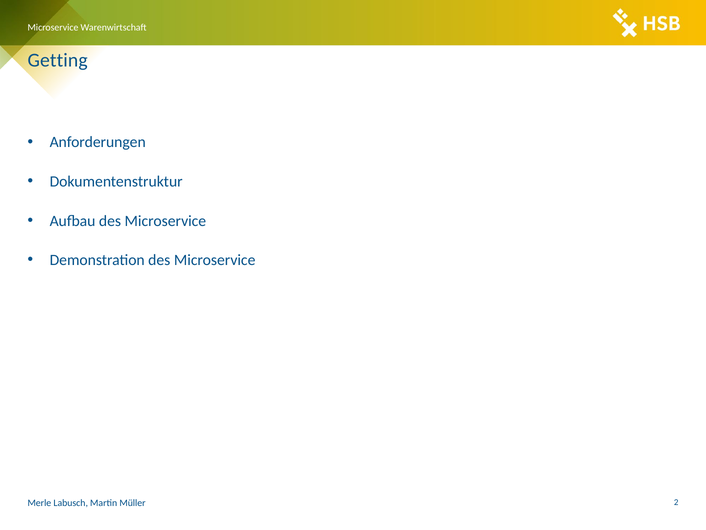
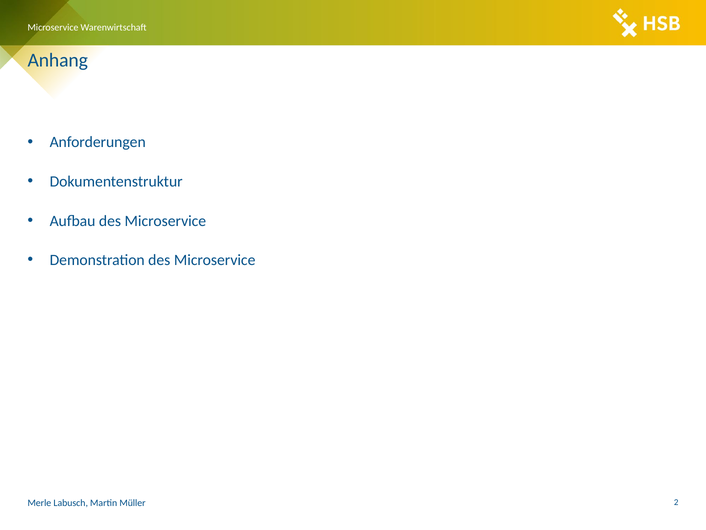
Getting: Getting -> Anhang (58, 60)
